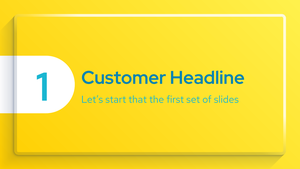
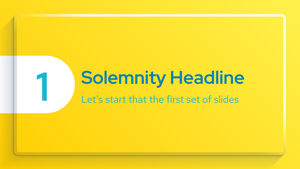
Customer: Customer -> Solemnity (124, 78)
